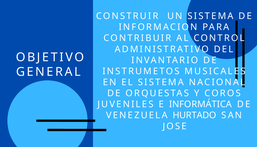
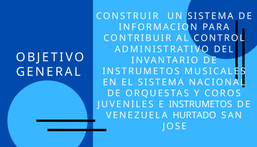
E INFORMÁTICA: INFORMÁTICA -> INSTRUMETOS (201, 104)
